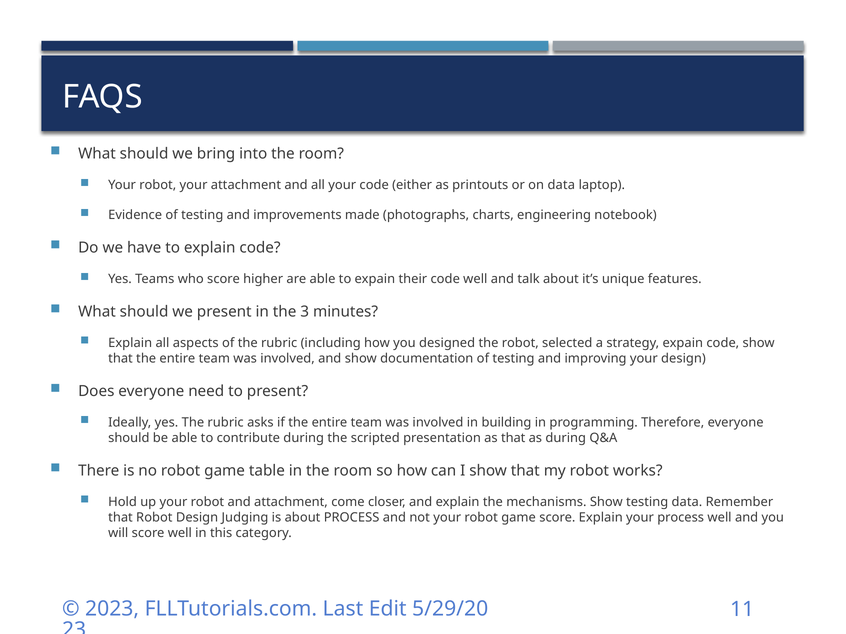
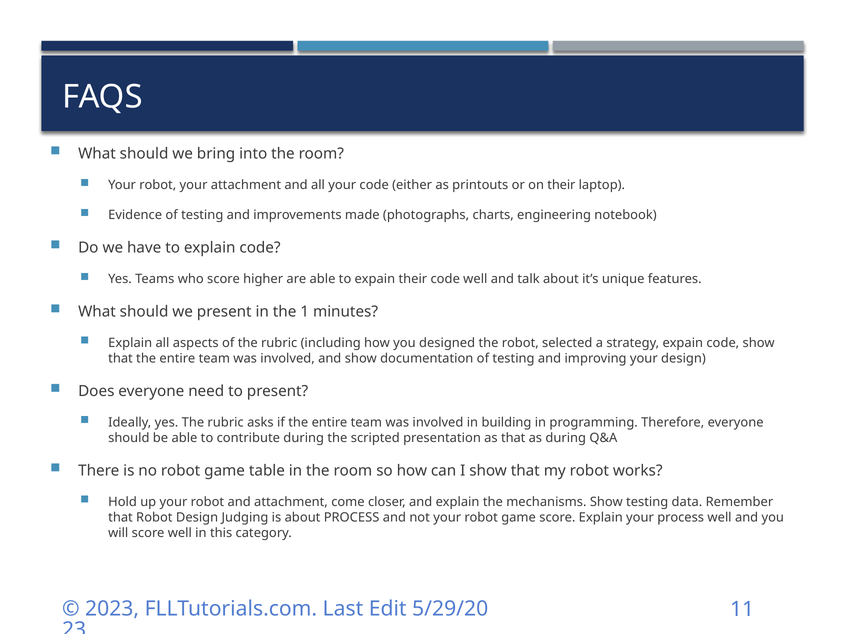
on data: data -> their (561, 185)
3: 3 -> 1 (305, 312)
